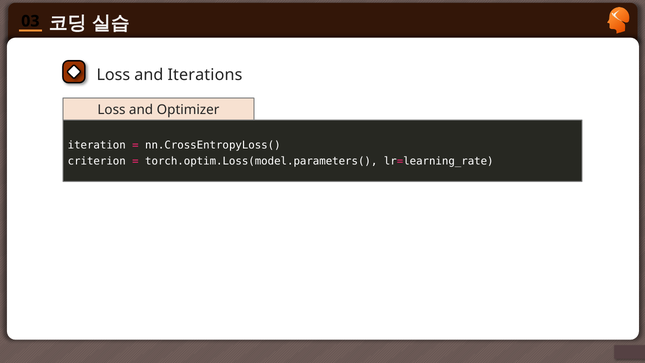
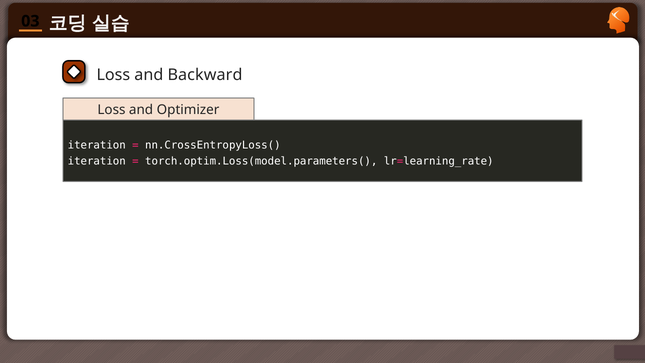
Iterations: Iterations -> Backward (205, 75)
criterion: criterion -> iteration (97, 161)
